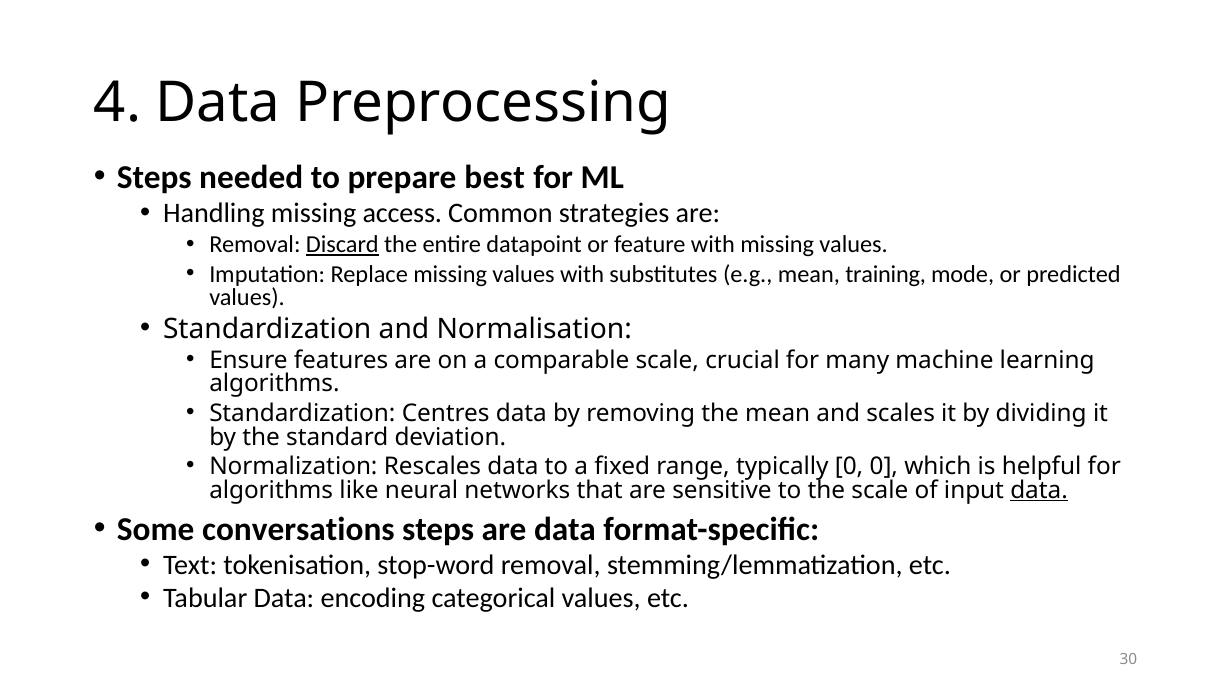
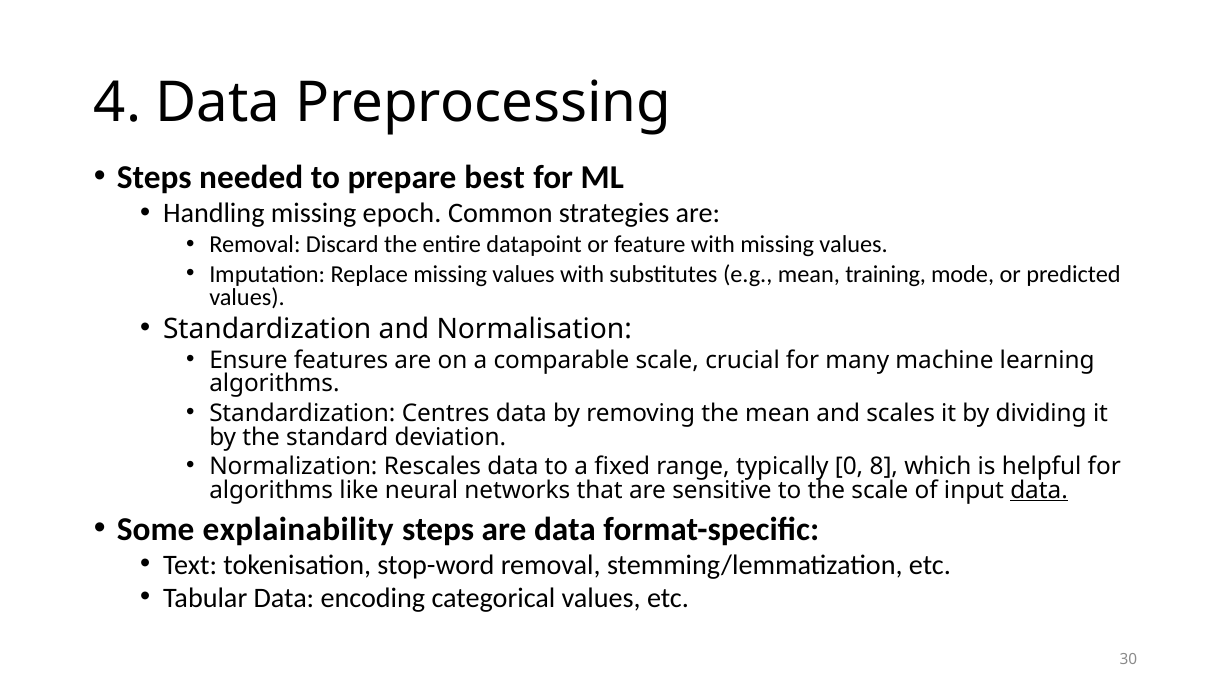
access: access -> epoch (402, 213)
Discard underline: present -> none (342, 245)
0 0: 0 -> 8 (884, 467)
conversations: conversations -> explainability (298, 530)
